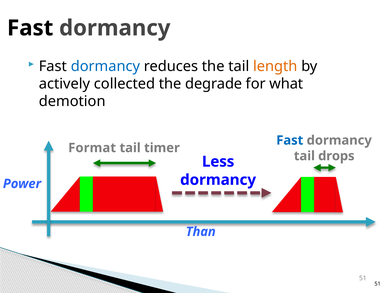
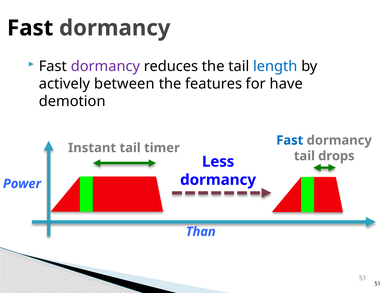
dormancy colour: blue -> purple (105, 66)
length colour: orange -> blue (275, 66)
collected: collected -> between (124, 84)
degrade: degrade -> features (214, 84)
what: what -> have (286, 84)
Format: Format -> Instant (92, 148)
